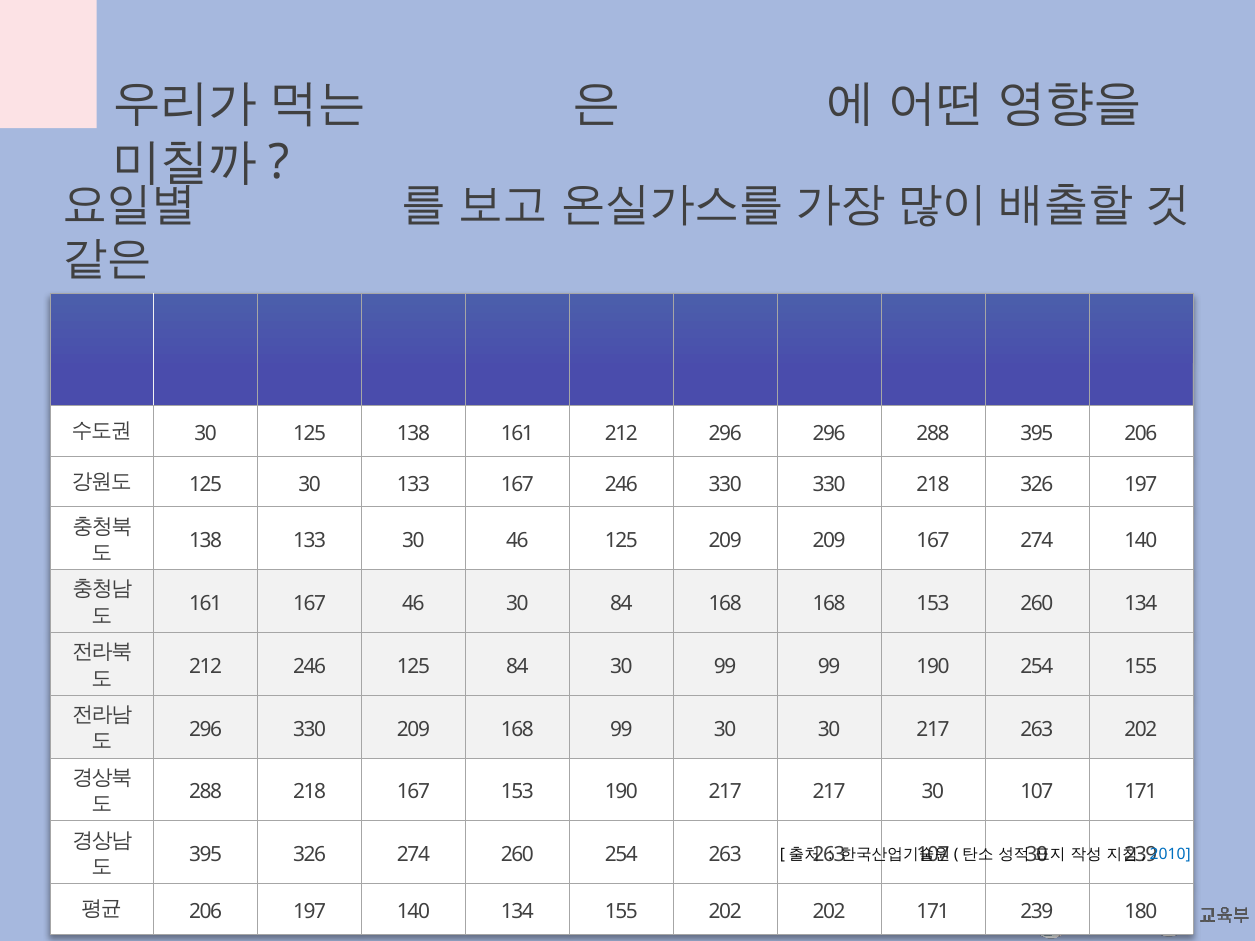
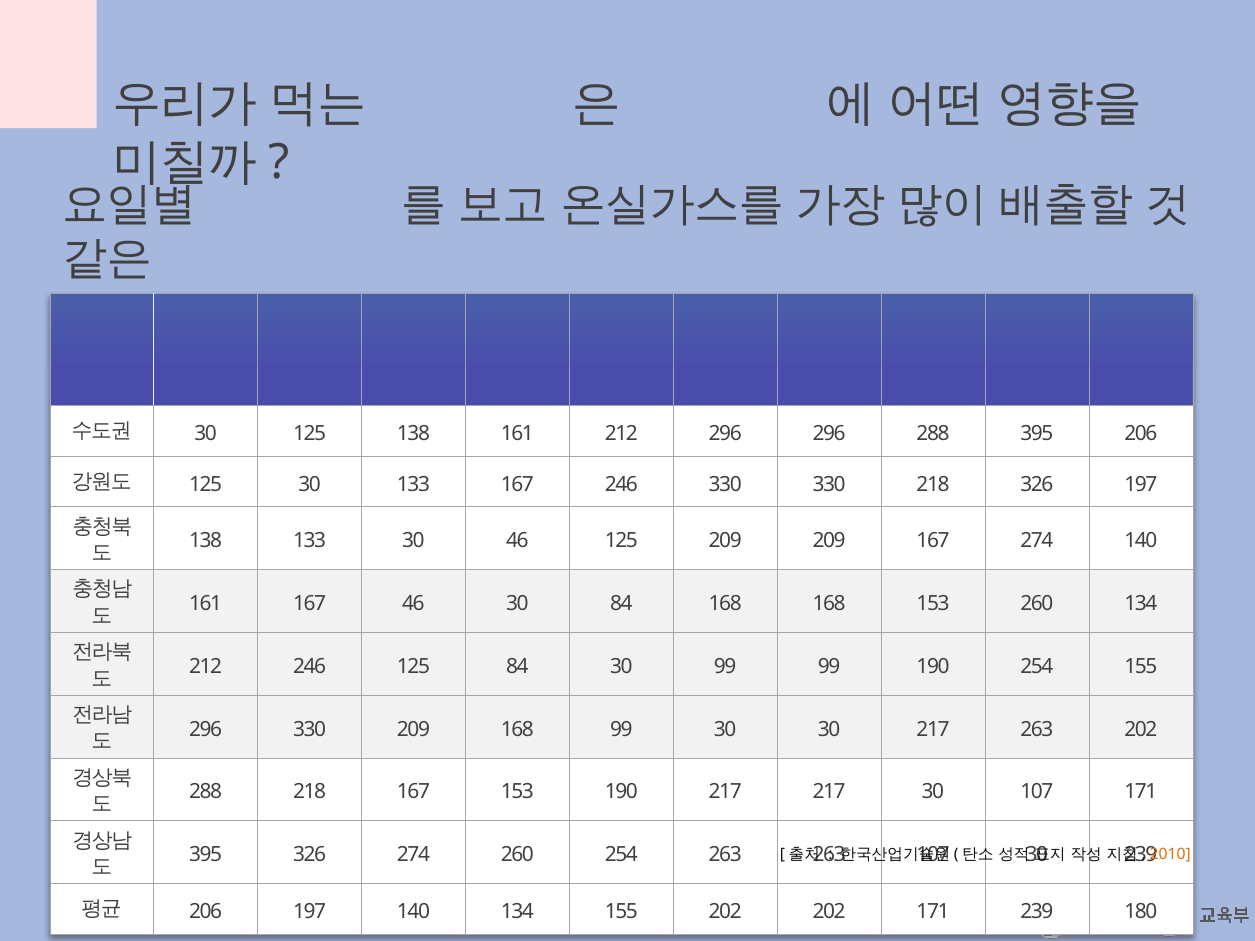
2010 colour: blue -> orange (1170, 855)
